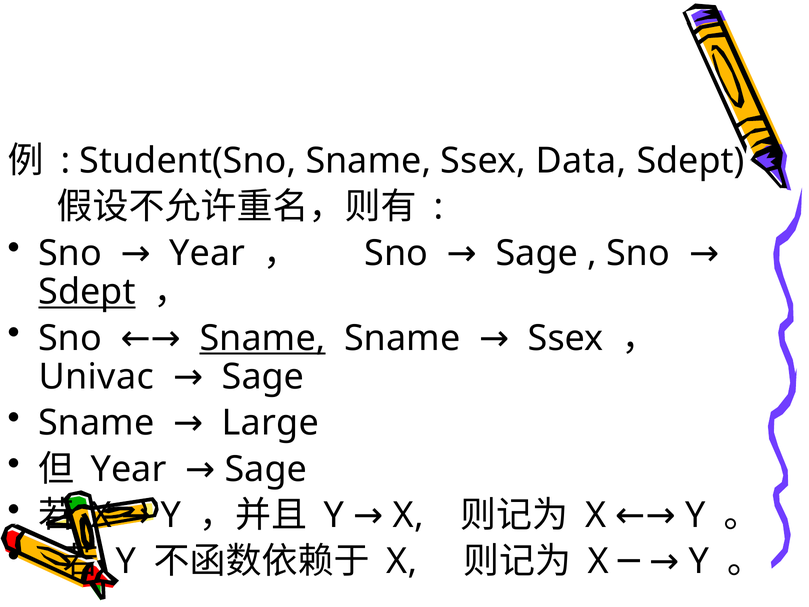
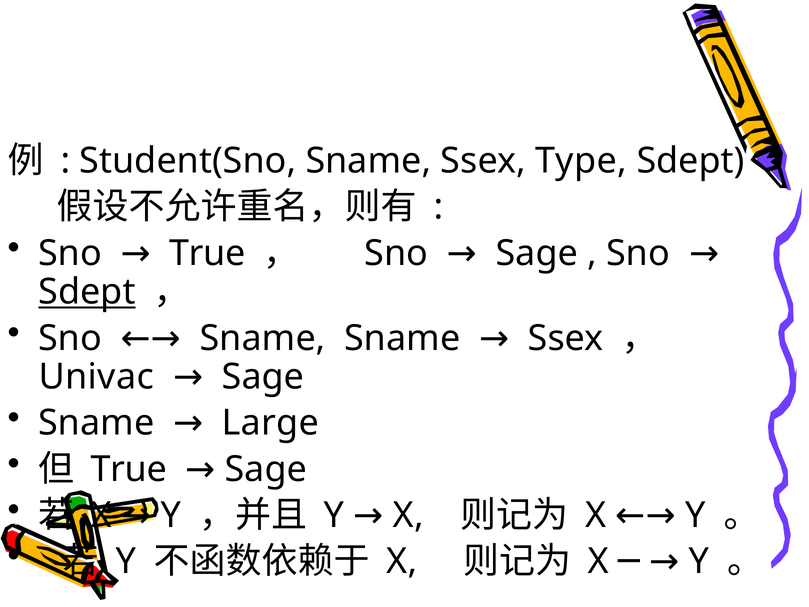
Data: Data -> Type (581, 161)
Sno Year: Year -> True (207, 253)
Sname underline: present -> none (263, 338)
Year: Year -> True (129, 469)
